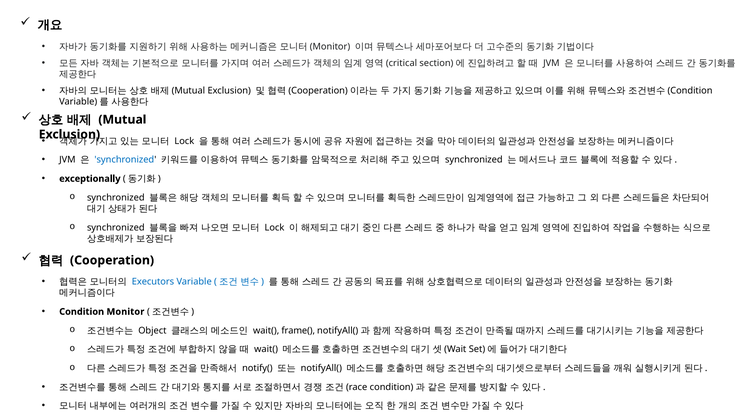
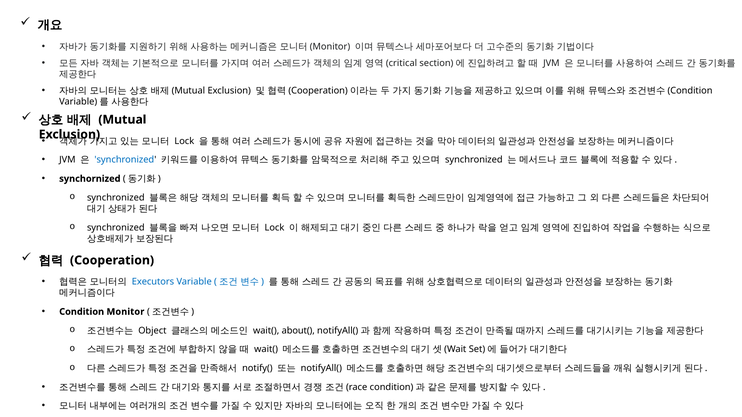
exceptionally: exceptionally -> synchornized (90, 179)
frame(: frame( -> about( (298, 331)
